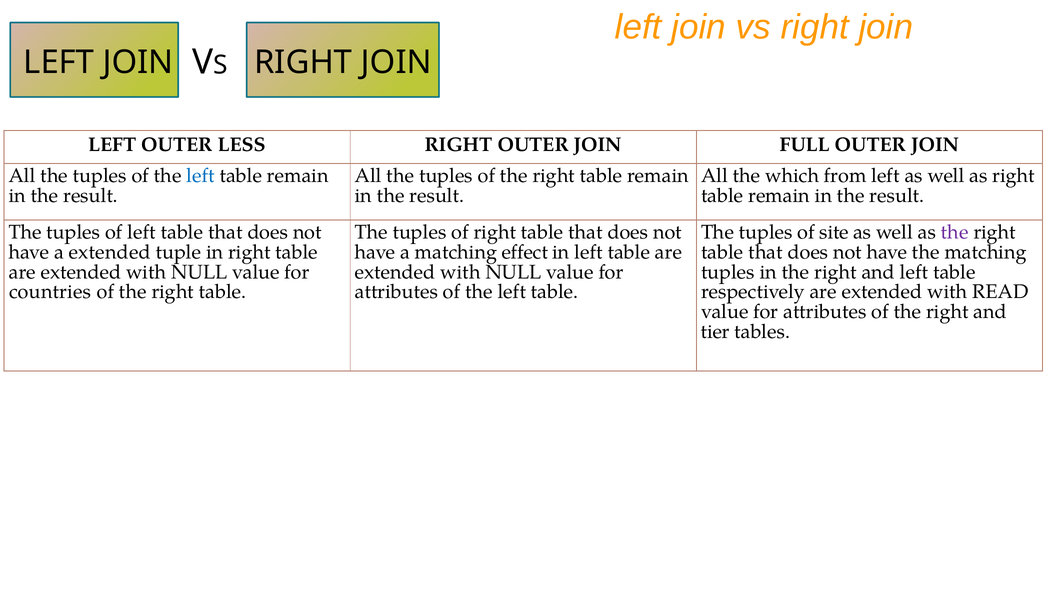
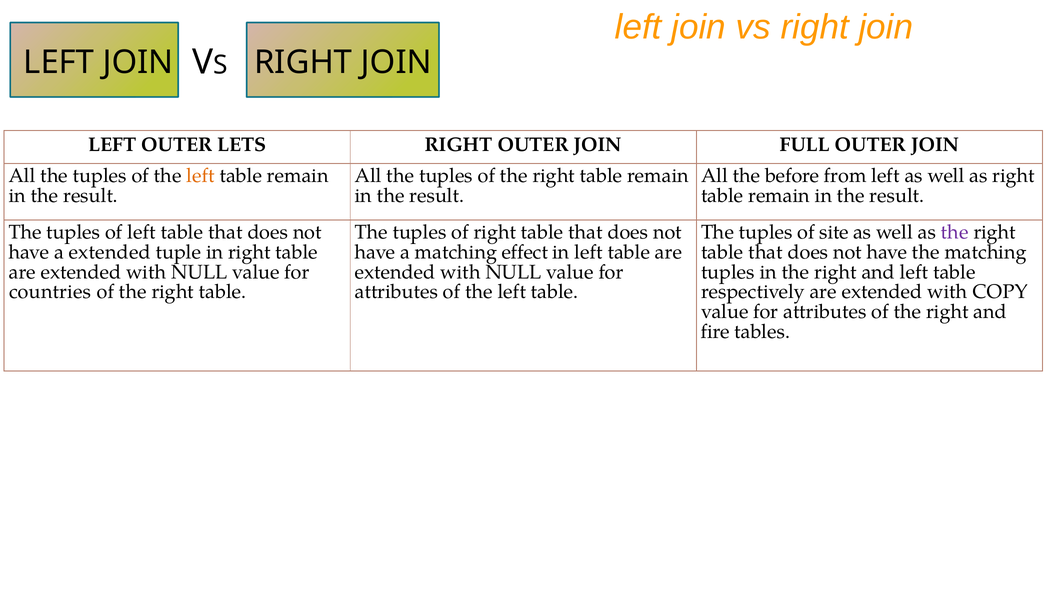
LESS: LESS -> LETS (242, 145)
left colour: blue -> orange (200, 176)
which: which -> before (792, 176)
READ: READ -> COPY (1000, 292)
tier: tier -> fire (715, 332)
